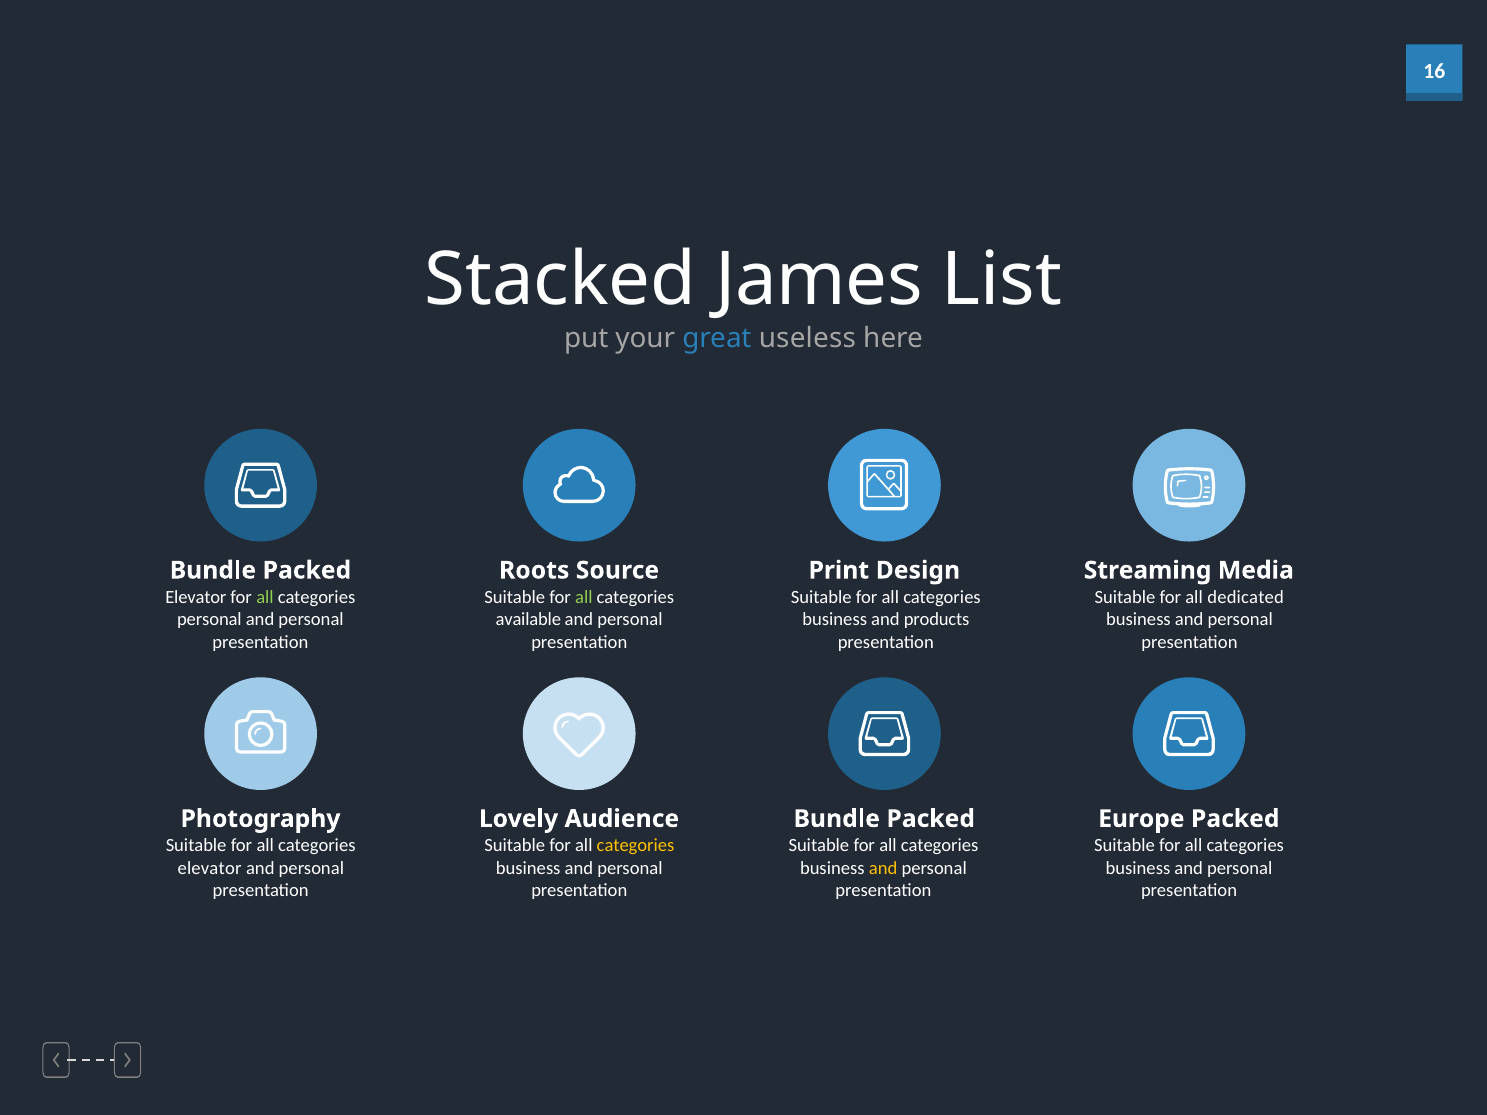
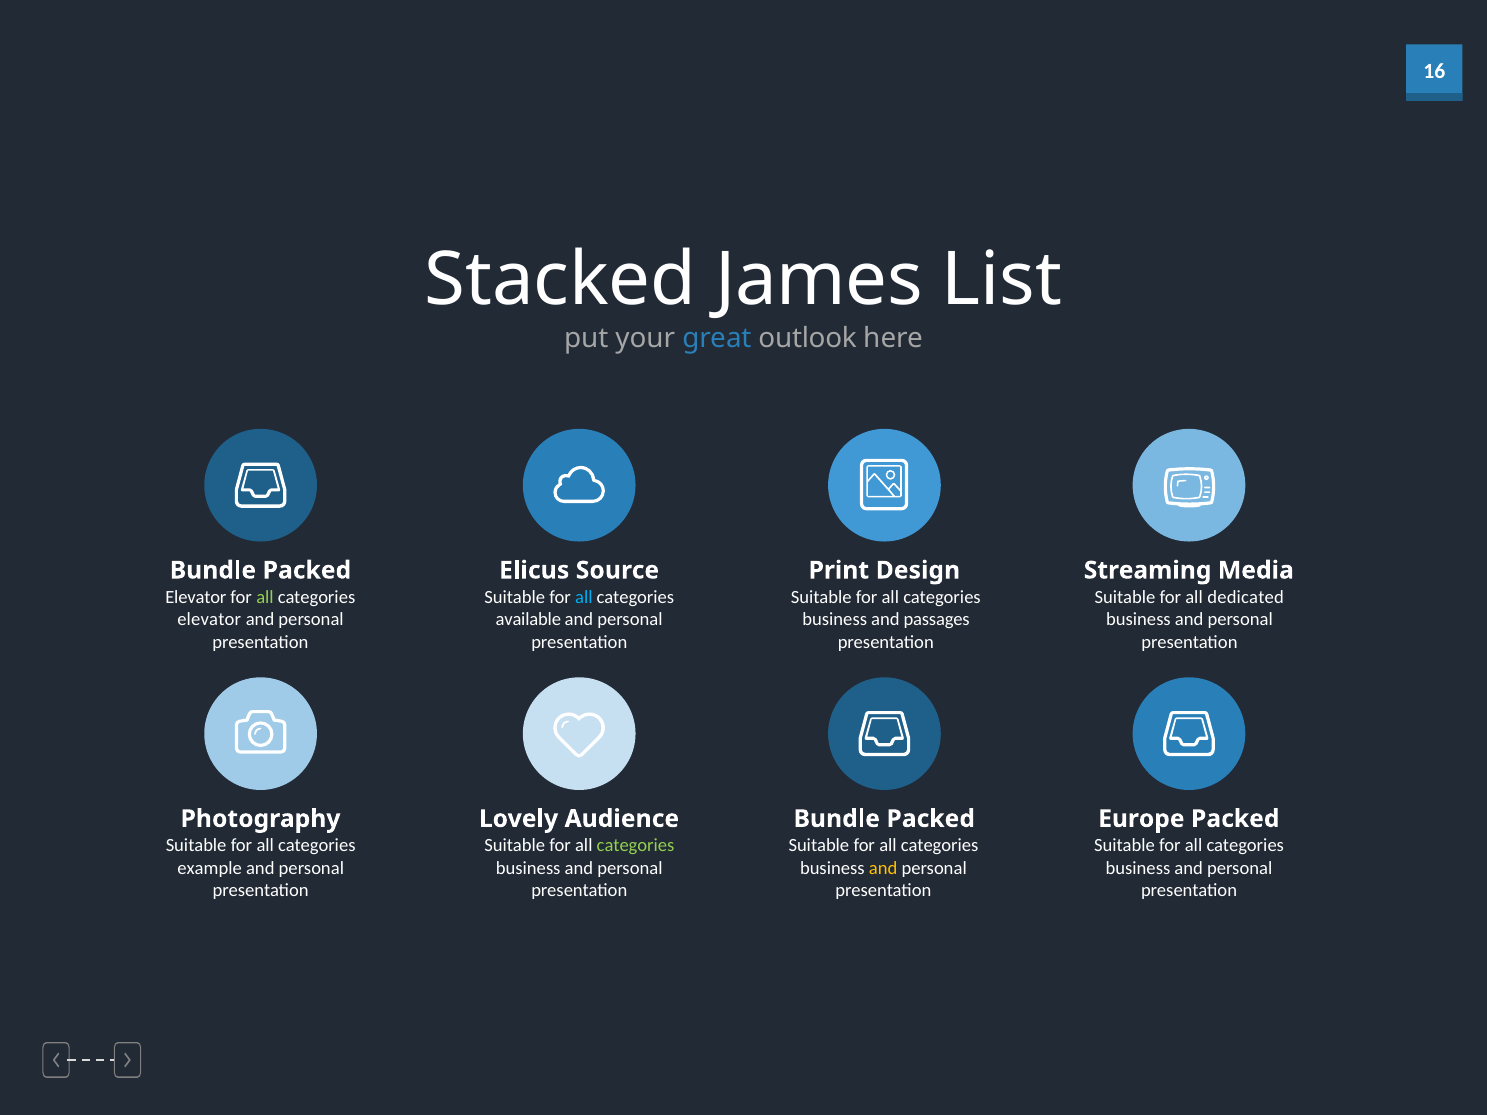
useless: useless -> outlook (808, 338)
Roots: Roots -> Elicus (534, 570)
all colour: light green -> light blue (584, 597)
personal: personal -> elevator (209, 620)
products: products -> passages (937, 620)
categories colour: yellow -> light green (636, 846)
elevator: elevator -> example (210, 868)
